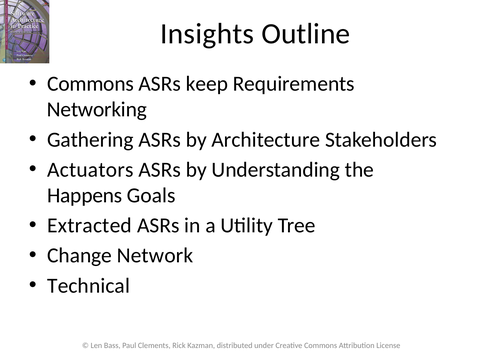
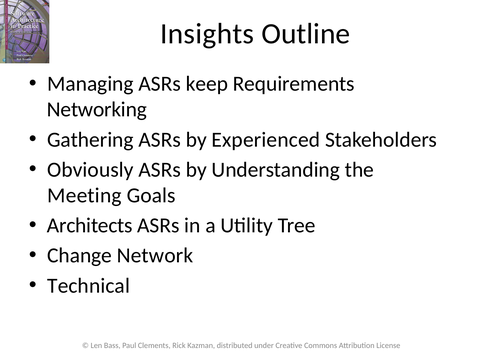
Commons: Commons -> Managing (90, 84)
Architecture: Architecture -> Experienced (266, 140)
Actuators: Actuators -> Obviously (90, 170)
Happens: Happens -> Meeting (84, 196)
Extracted: Extracted -> Architects (90, 226)
